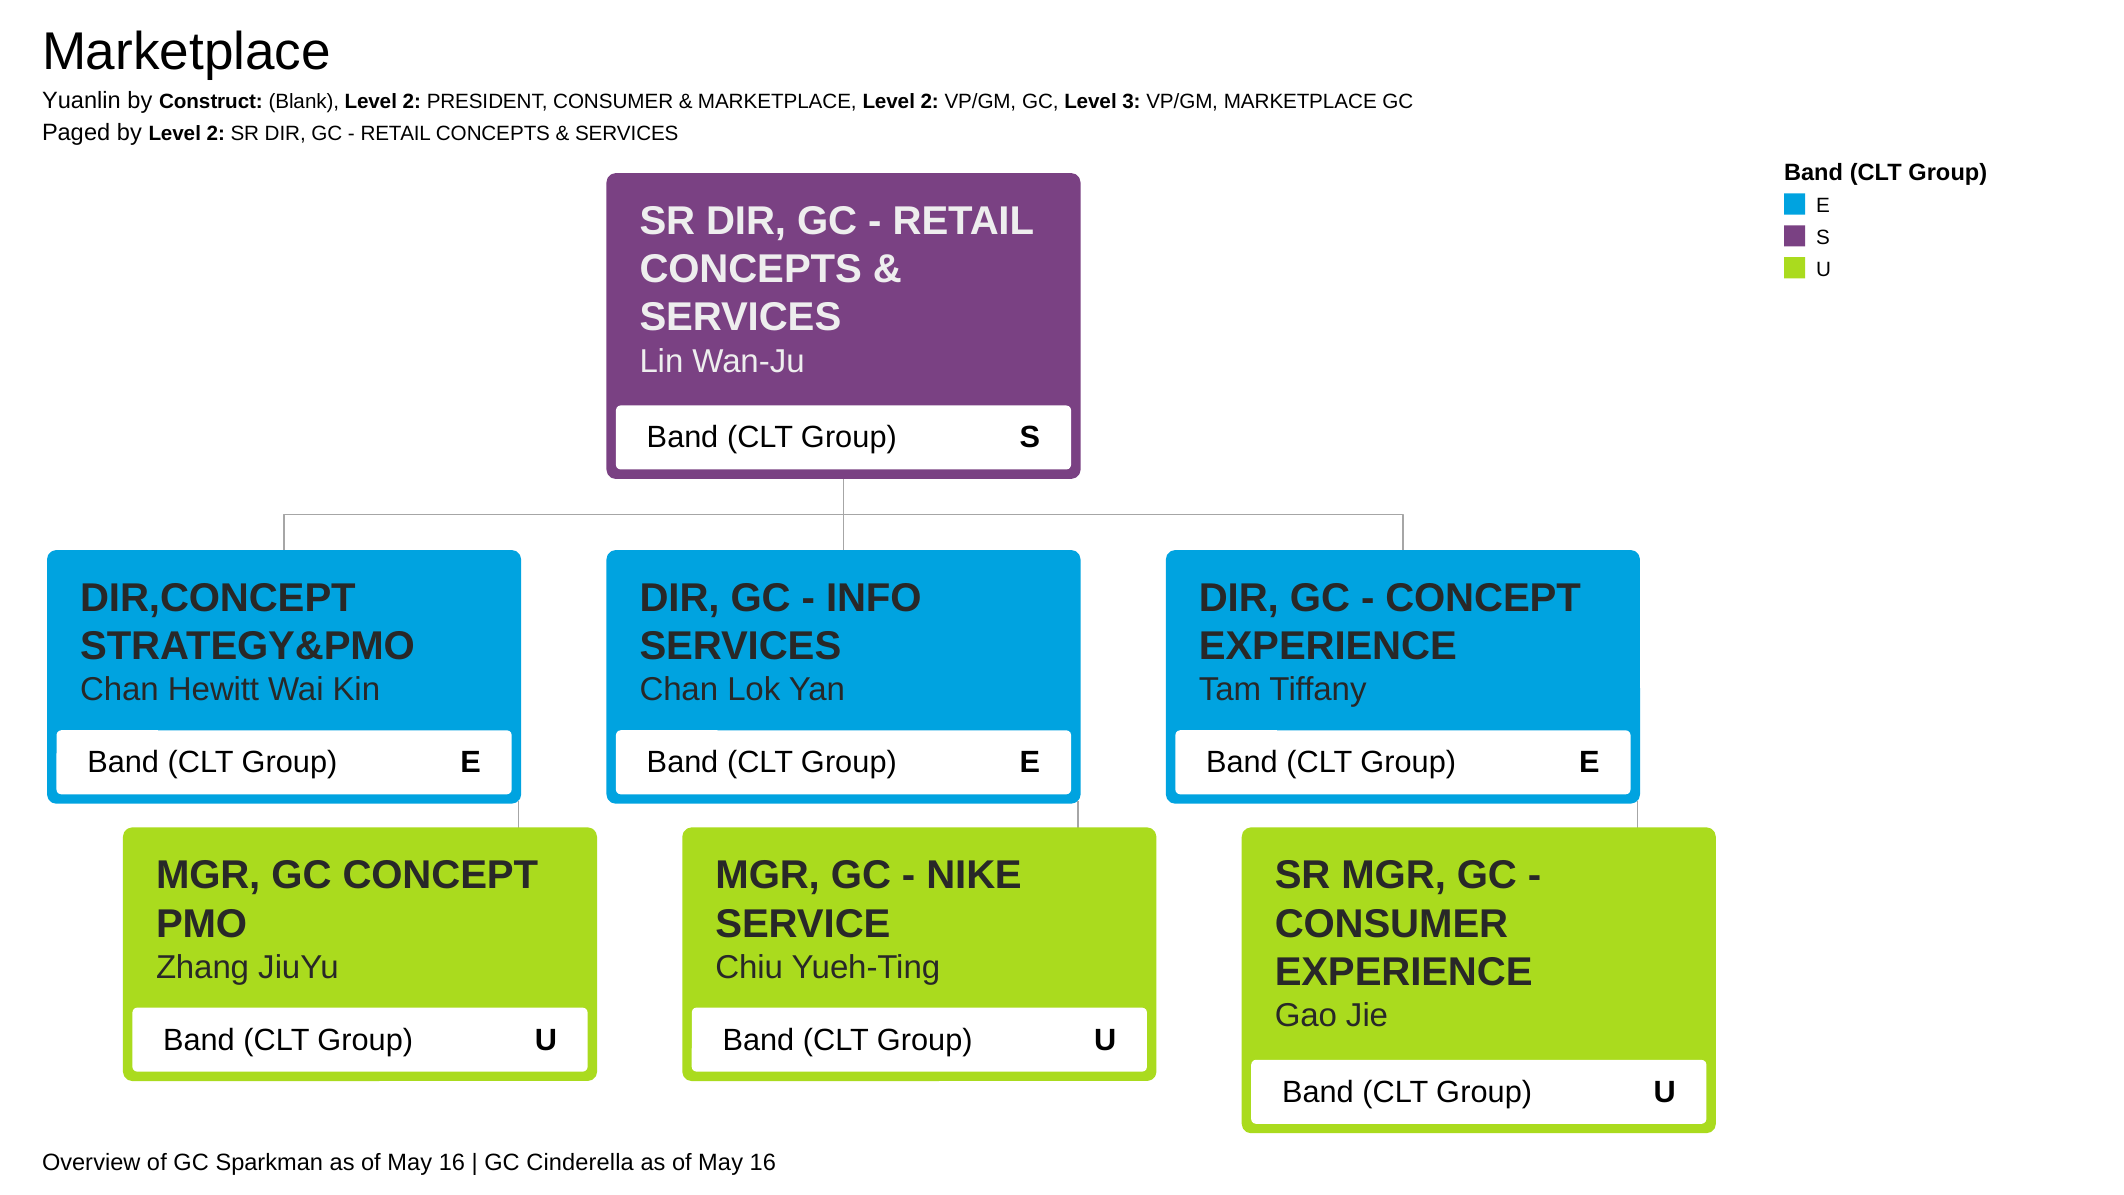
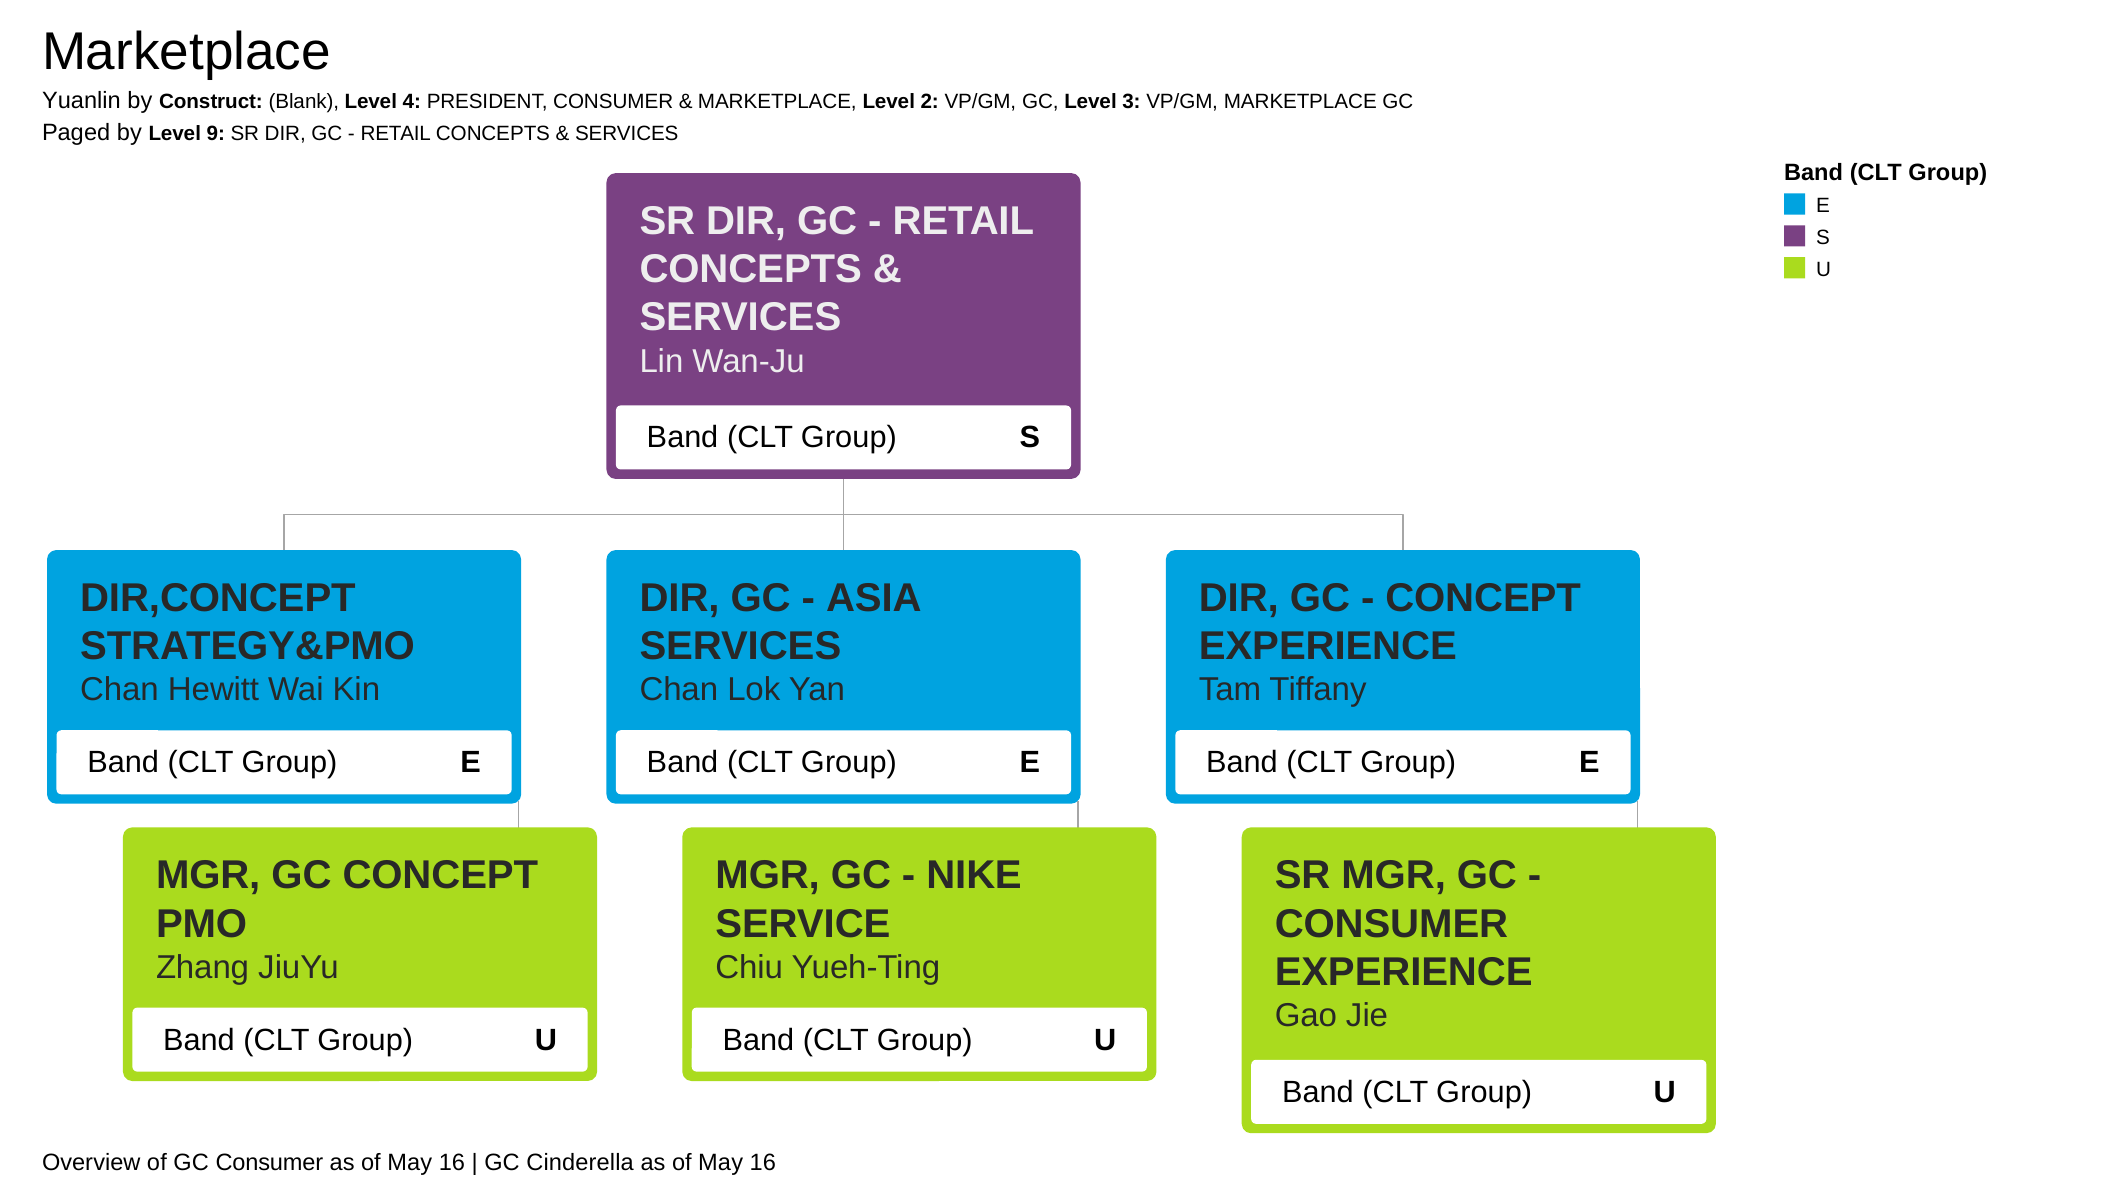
Blank Level 2: 2 -> 4 (412, 102)
by Level 2: 2 -> 9 (216, 133)
INFO: INFO -> ASIA (874, 598)
GC Sparkman: Sparkman -> Consumer (269, 1162)
